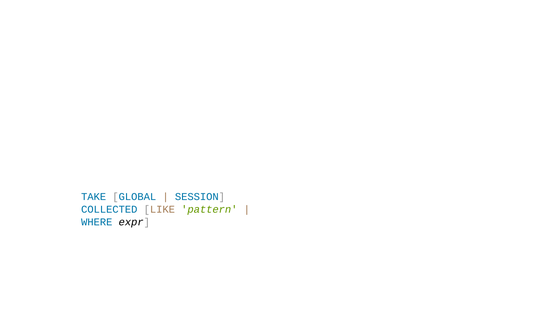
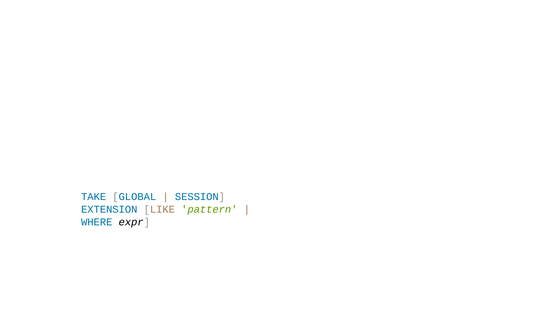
COLLECTED: COLLECTED -> EXTENSION (109, 209)
